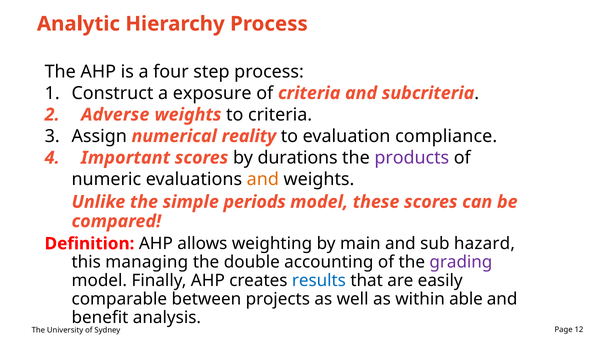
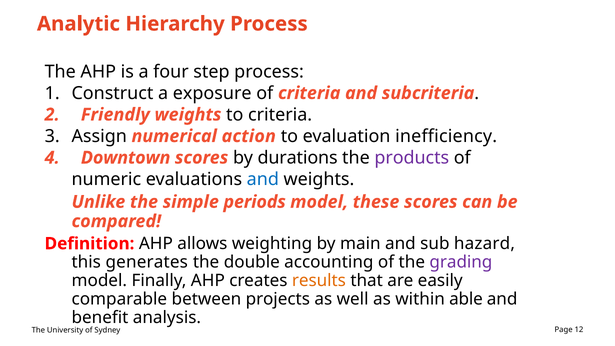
Adverse: Adverse -> Friendly (115, 115)
reality: reality -> action (249, 136)
compliance: compliance -> inefficiency (446, 136)
Important: Important -> Downtown (126, 158)
and colour: orange -> blue (263, 179)
managing: managing -> generates (147, 262)
results colour: blue -> orange (319, 280)
